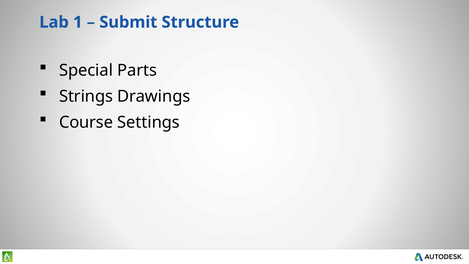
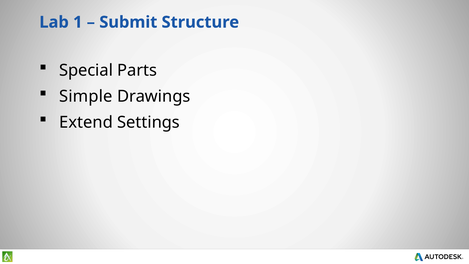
Strings: Strings -> Simple (86, 96)
Course: Course -> Extend (86, 122)
